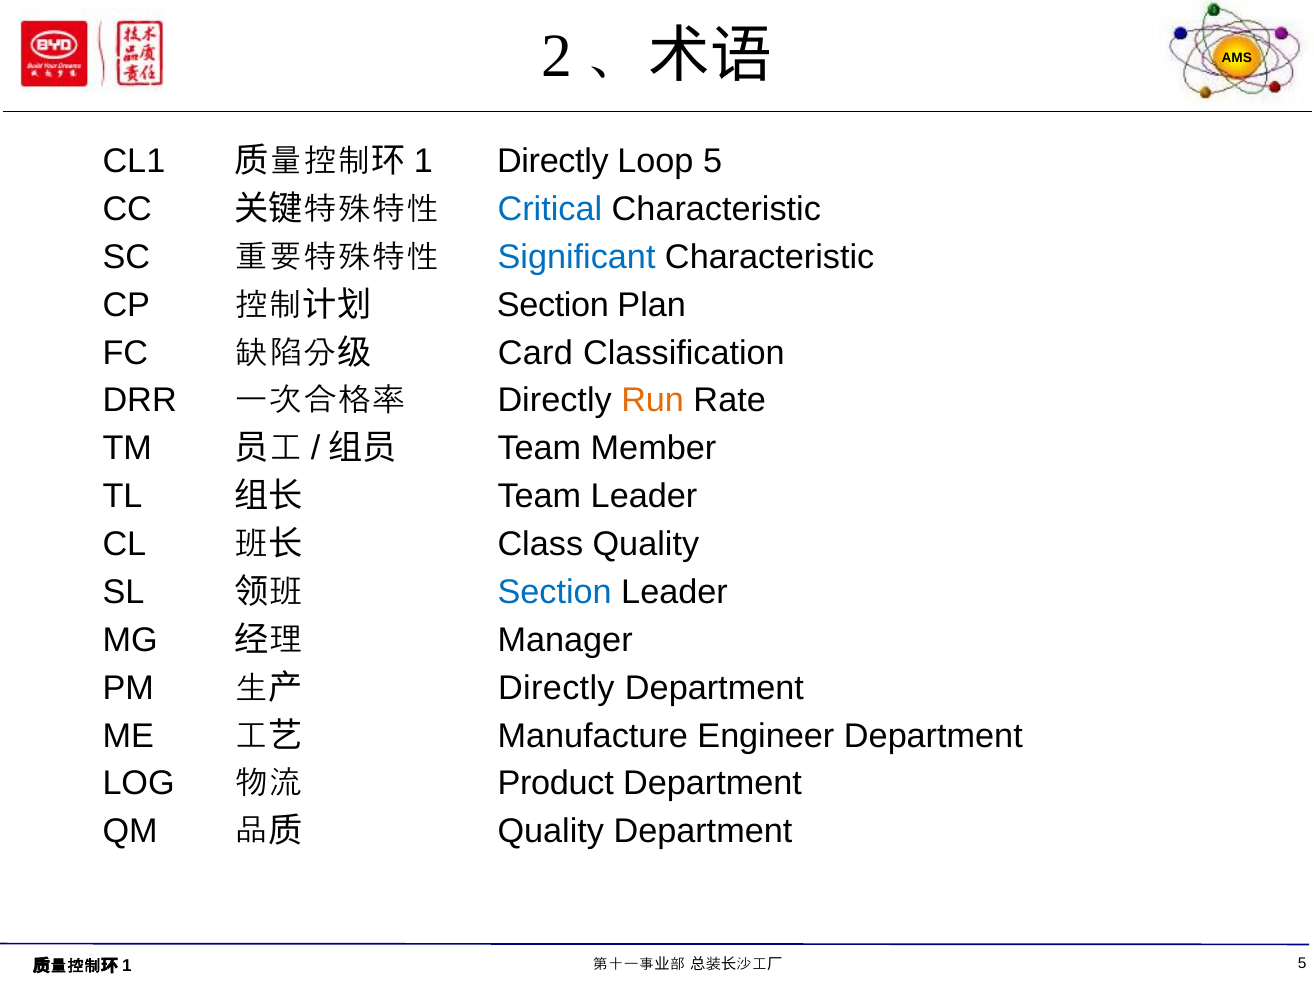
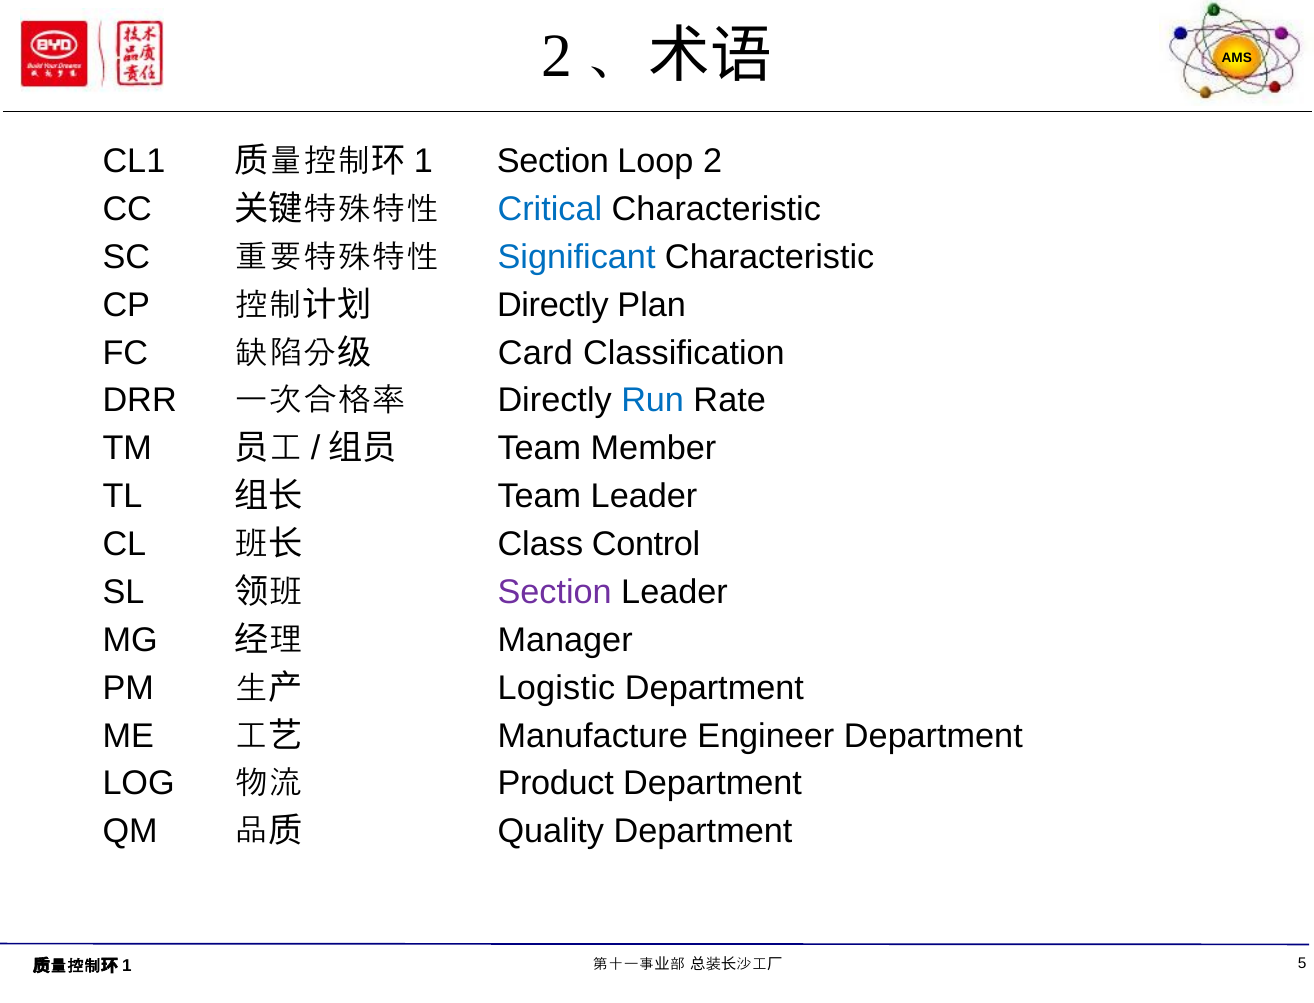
Directly: Directly -> Section (553, 161)
Loop 5: 5 -> 2 (713, 161)
Section: Section -> Directly (553, 305)
Run colour: orange -> blue (653, 401)
Class Quality: Quality -> Control (646, 545)
Section colour: blue -> purple (555, 592)
Directly: Directly -> Logistic (556, 688)
